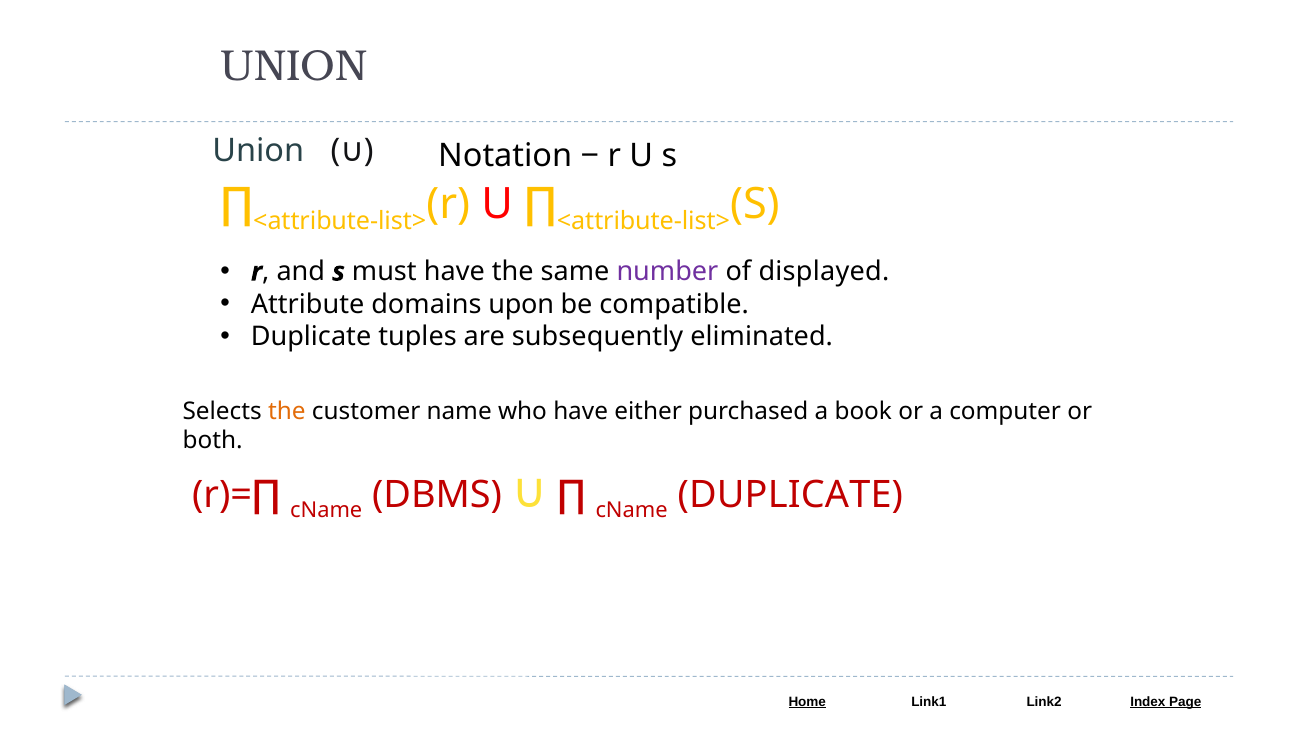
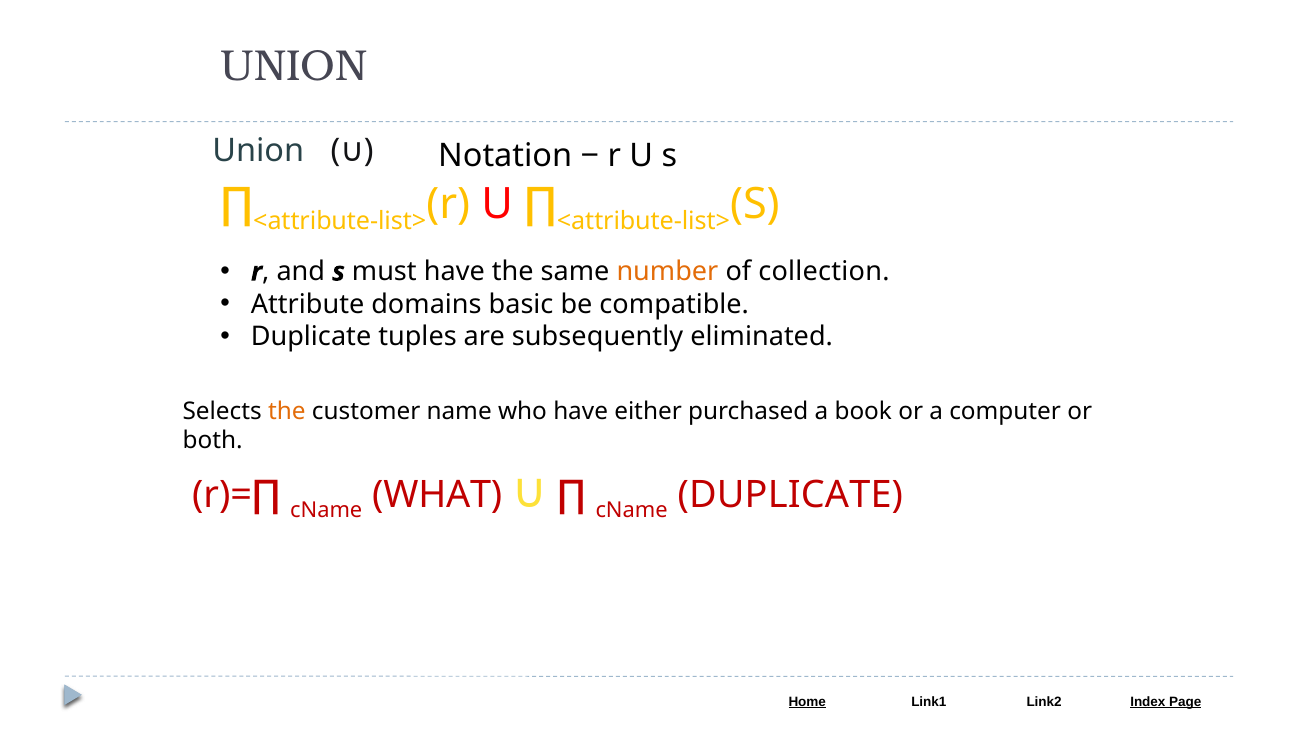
number colour: purple -> orange (667, 272)
displayed: displayed -> collection (824, 272)
upon: upon -> basic (521, 304)
DBMS: DBMS -> WHAT (437, 495)
